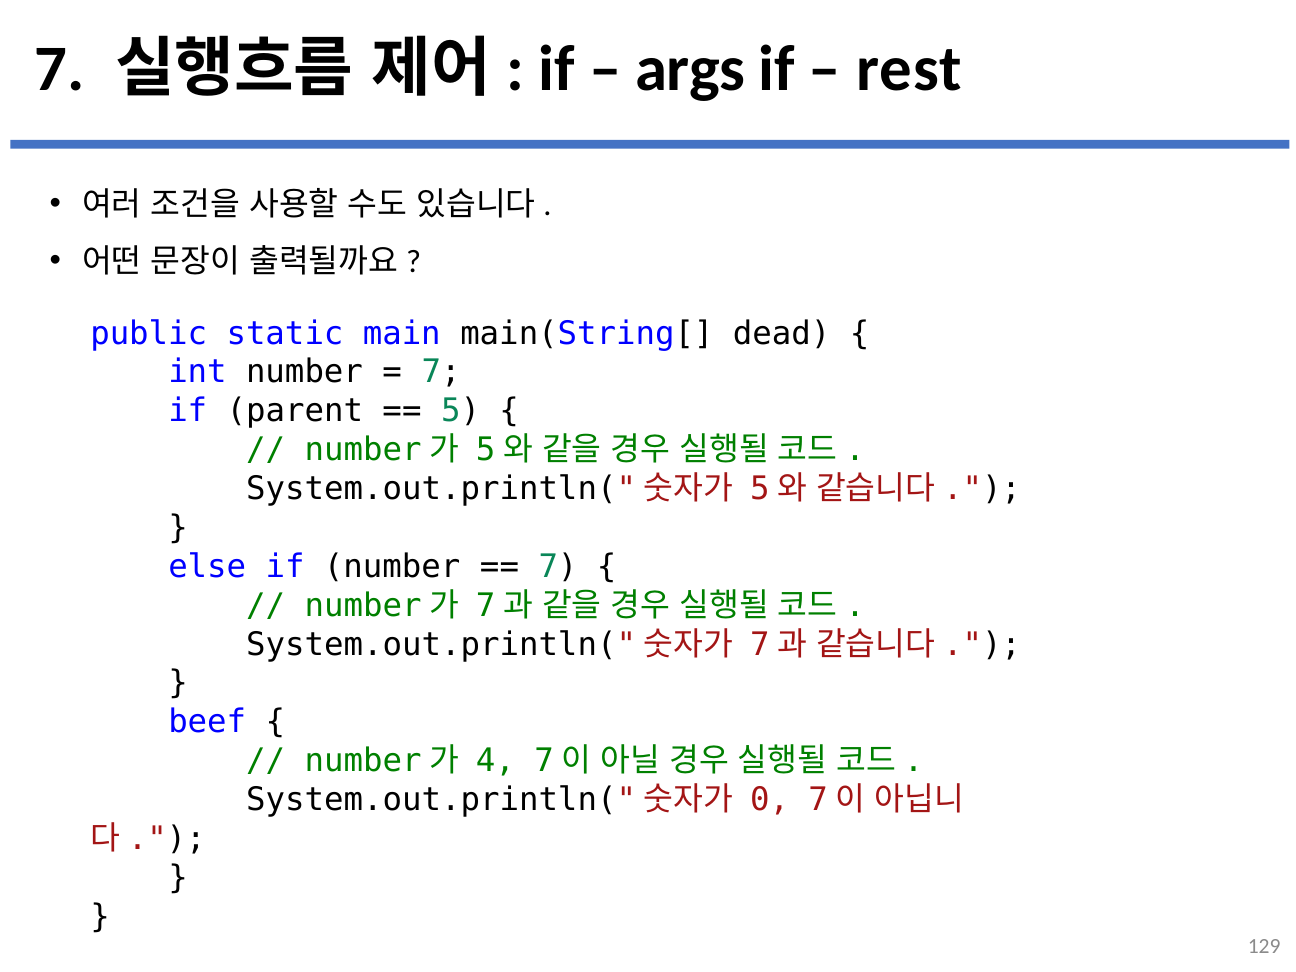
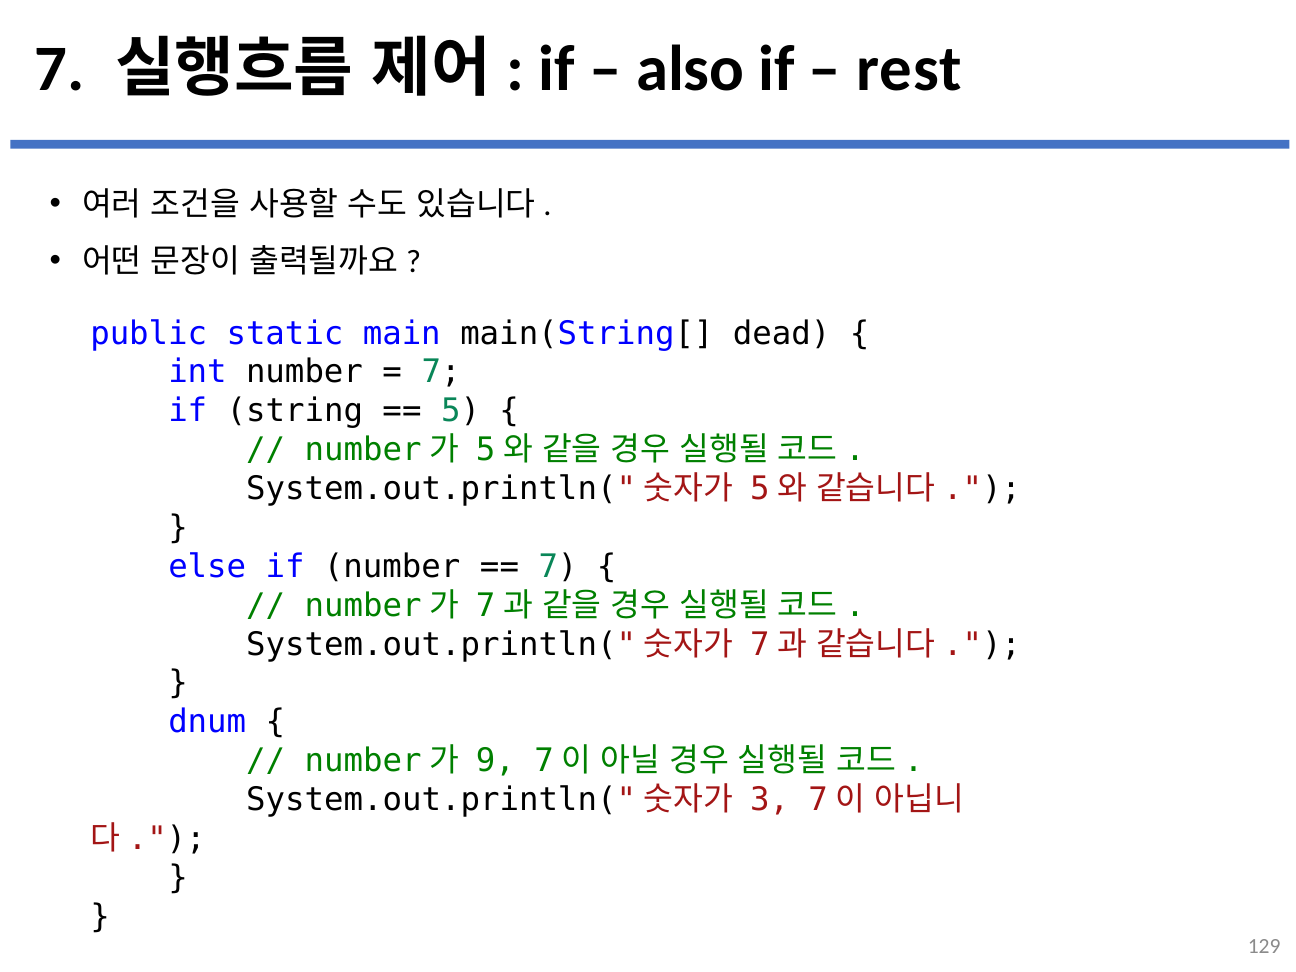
args: args -> also (690, 69)
parent: parent -> string (295, 411)
beef: beef -> dnum (207, 722)
4: 4 -> 9 (495, 761)
0: 0 -> 3 (770, 800)
